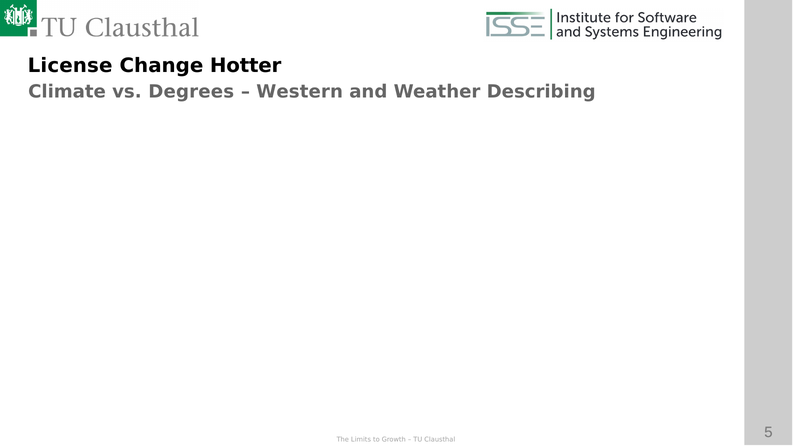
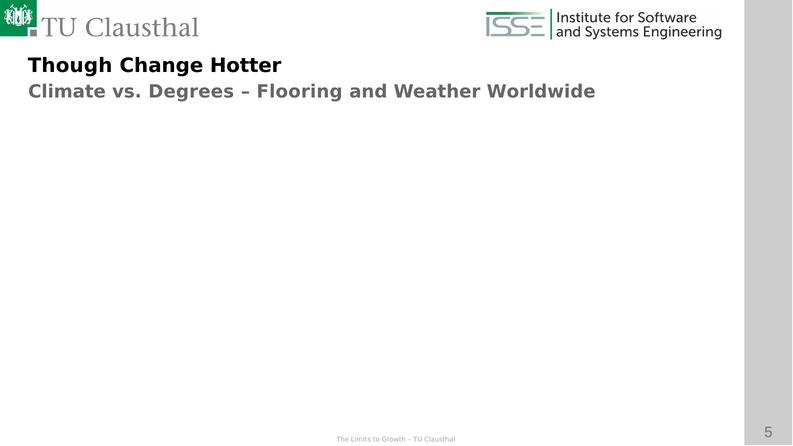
License: License -> Though (70, 66)
Western: Western -> Flooring (300, 92)
Describing: Describing -> Worldwide (541, 92)
